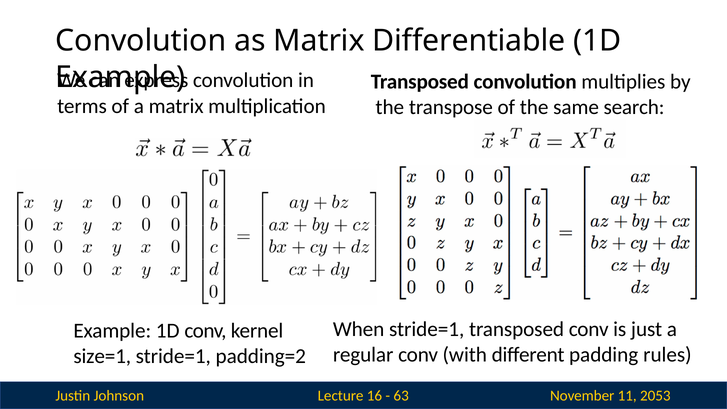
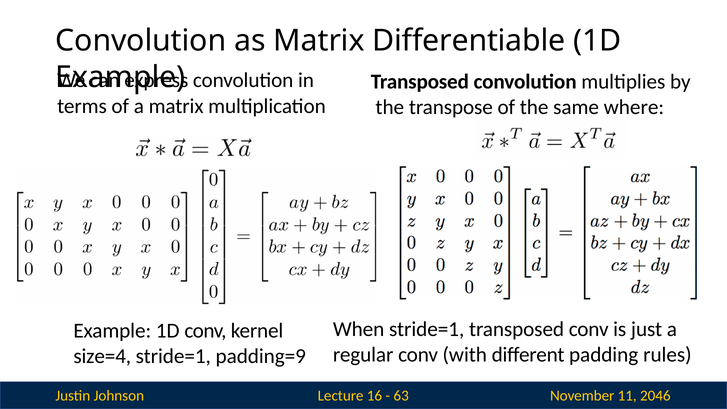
search: search -> where (634, 107)
size=1: size=1 -> size=4 (102, 356)
padding=2: padding=2 -> padding=9 (261, 356)
2053: 2053 -> 2046 (655, 396)
